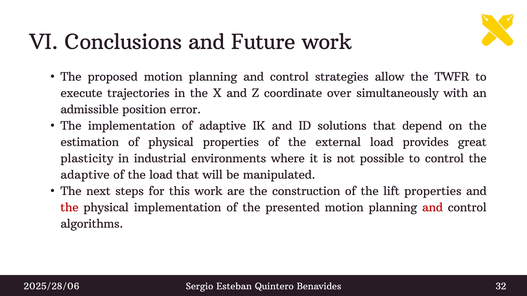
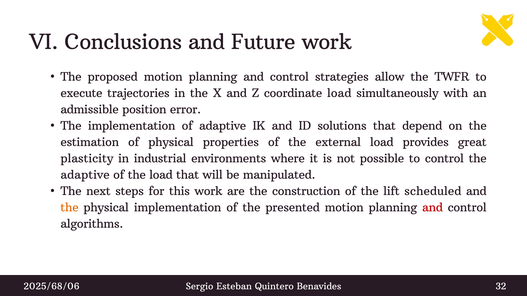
coordinate over: over -> load (339, 93)
lift properties: properties -> scheduled (433, 192)
the colour: red -> orange (70, 208)
2025/28/06: 2025/28/06 -> 2025/68/06 (51, 287)
